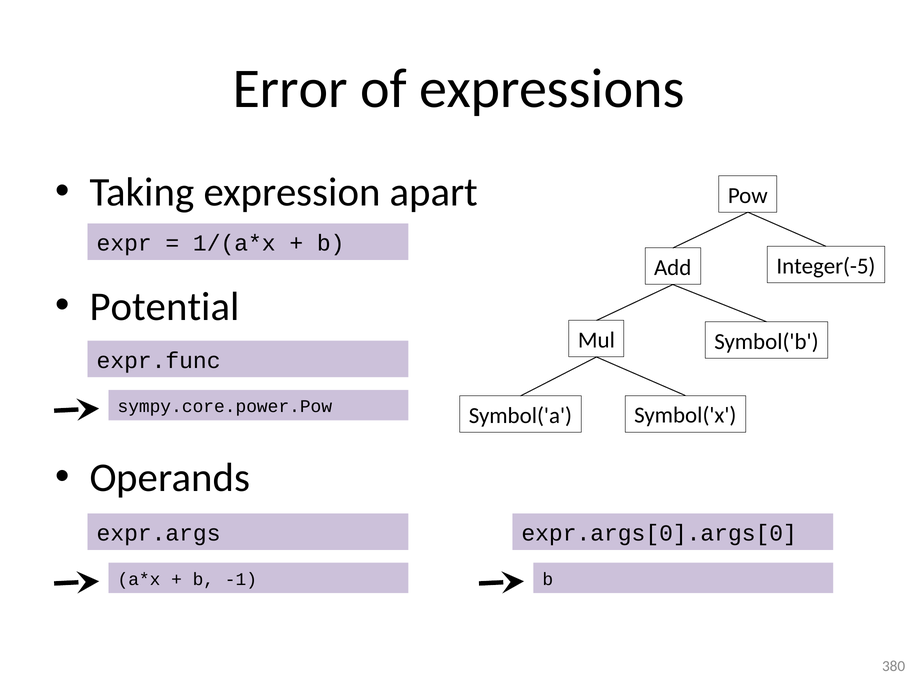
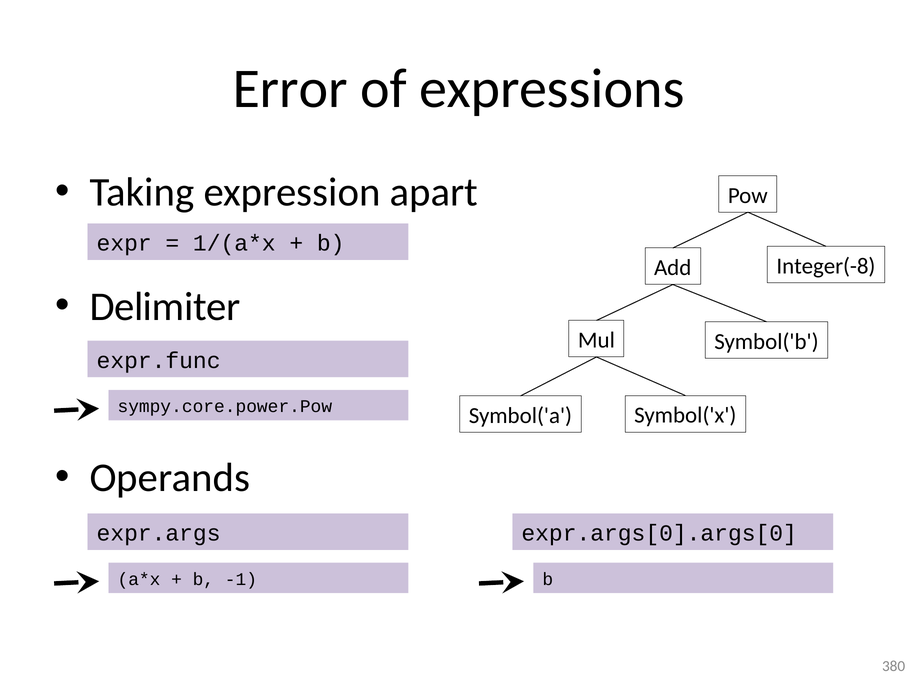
Integer(-5: Integer(-5 -> Integer(-8 (826, 266)
Potential: Potential -> Delimiter (165, 307)
